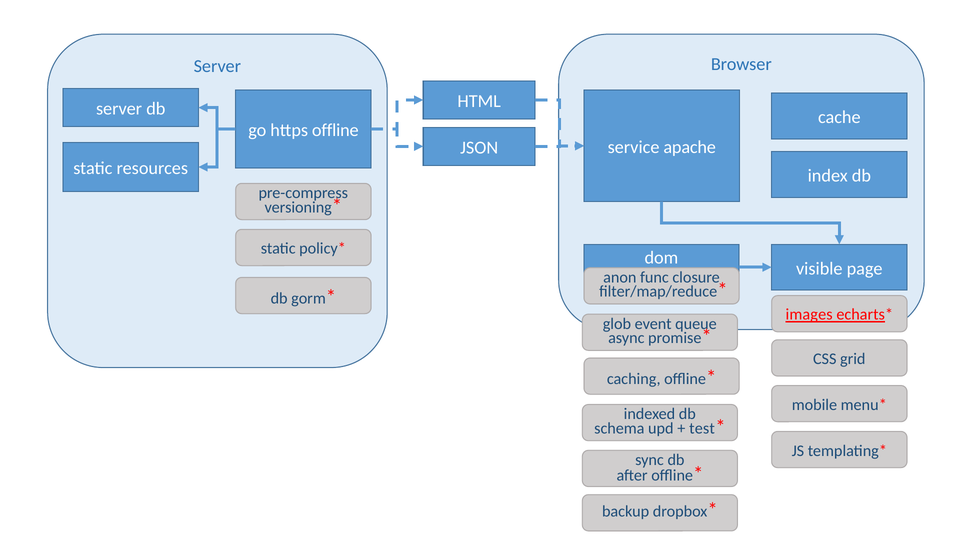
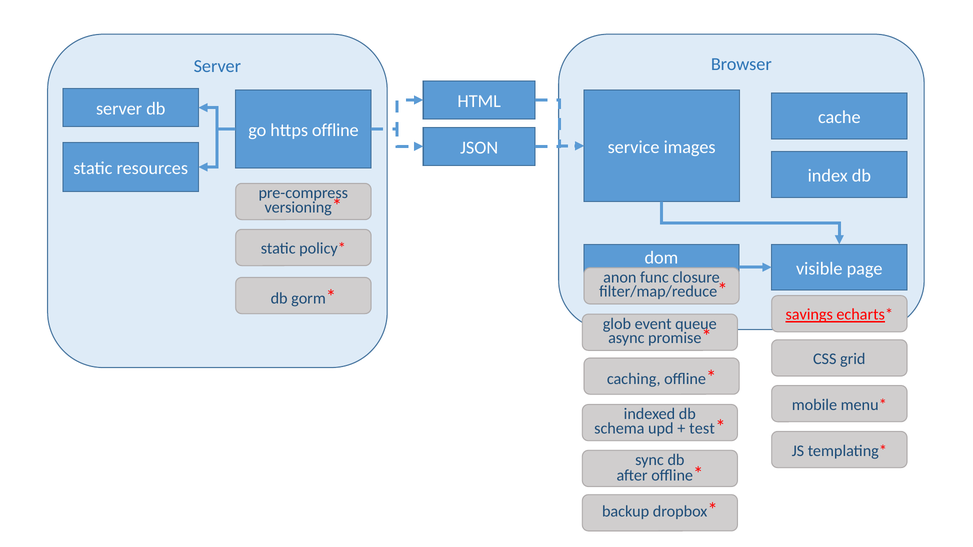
apache: apache -> images (690, 147)
images: images -> savings (809, 315)
